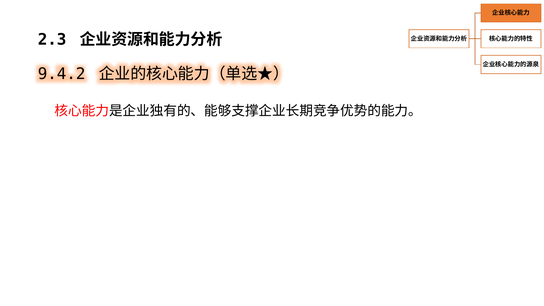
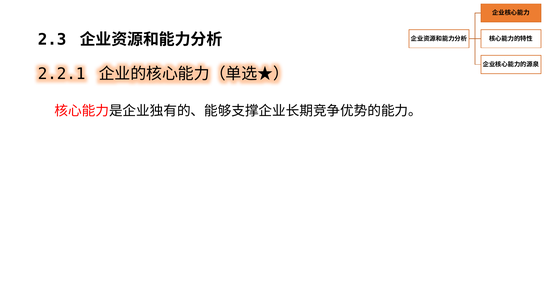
9.4.2: 9.4.2 -> 2.2.1 (62, 74)
